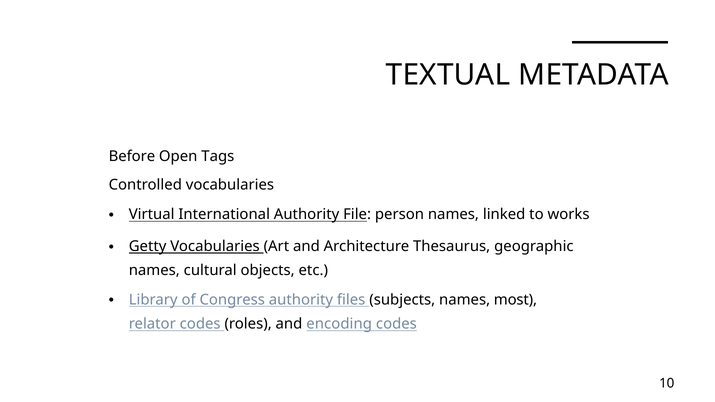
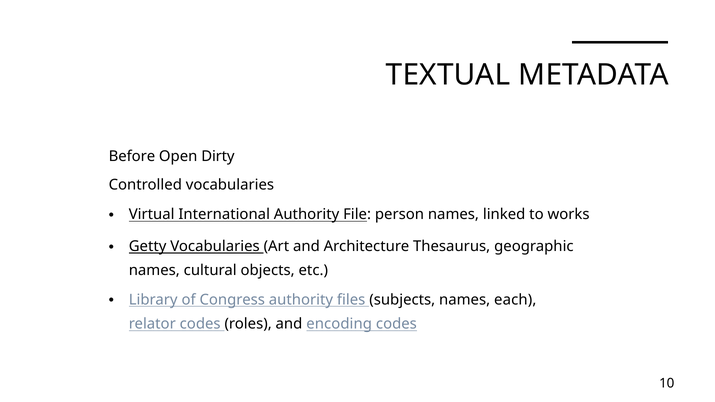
Tags: Tags -> Dirty (218, 156)
most: most -> each (515, 300)
